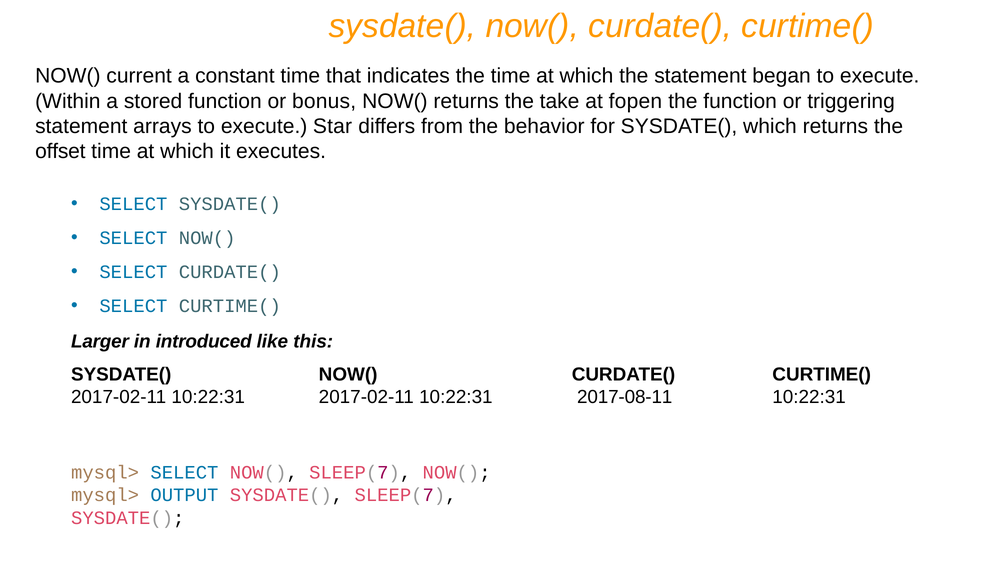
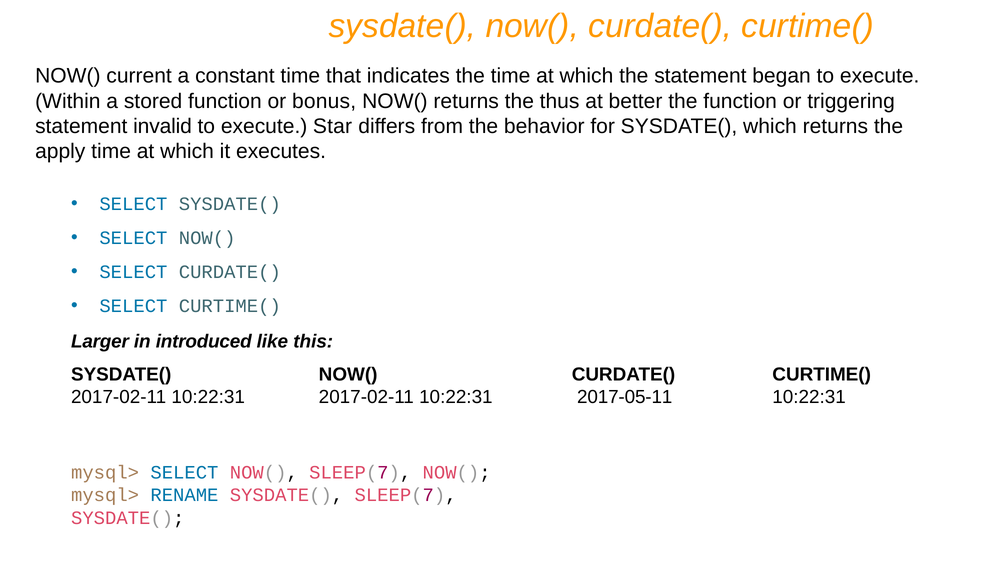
take: take -> thus (560, 101)
fopen: fopen -> better (636, 101)
arrays: arrays -> invalid (163, 126)
offset: offset -> apply (60, 152)
2017-08-11: 2017-08-11 -> 2017-05-11 (625, 397)
OUTPUT: OUTPUT -> RENAME (184, 495)
